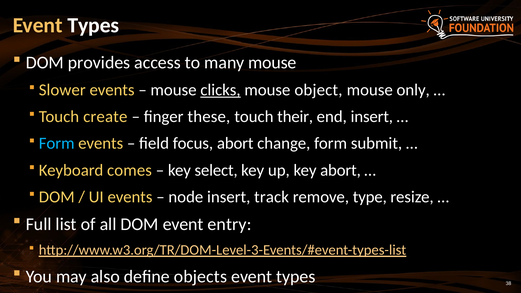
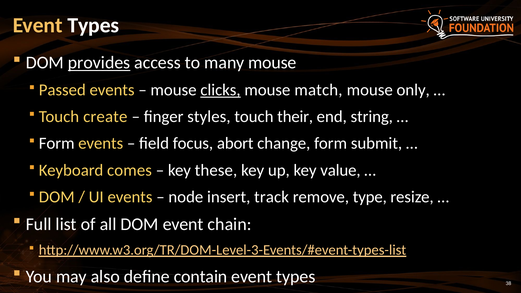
provides underline: none -> present (99, 63)
Slower: Slower -> Passed (62, 90)
object: object -> match (318, 90)
these: these -> styles (209, 117)
end insert: insert -> string (372, 117)
Form colour: light blue -> white (57, 144)
select: select -> these (216, 170)
key abort: abort -> value (340, 170)
entry: entry -> chain (230, 224)
objects: objects -> contain (201, 277)
